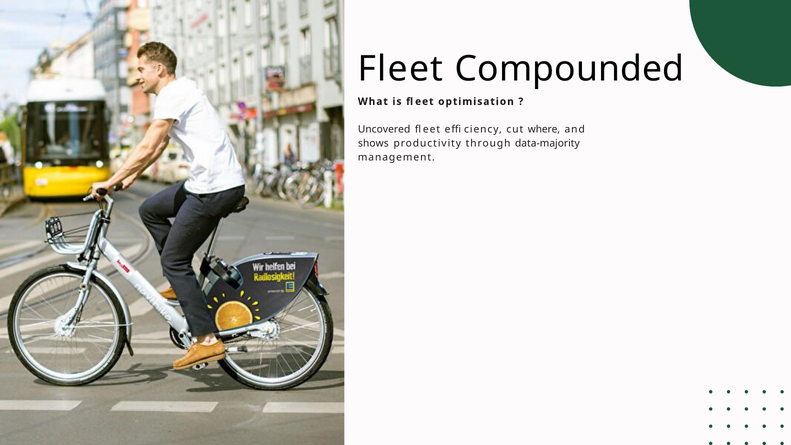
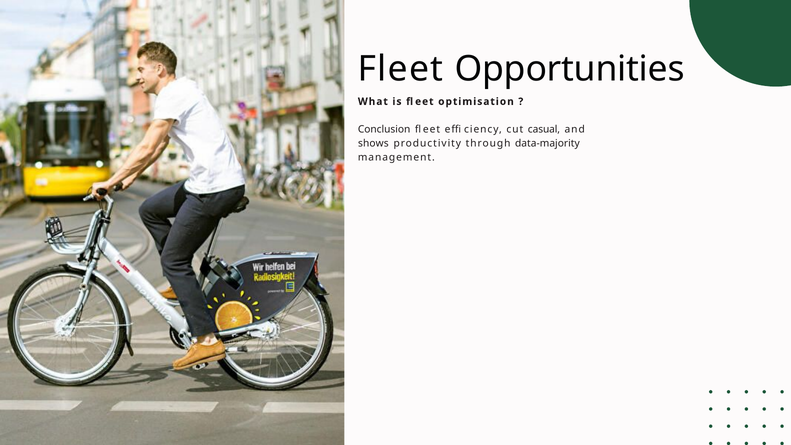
Compounded: Compounded -> Opportunities (570, 69)
Uncovered: Uncovered -> Conclusion (384, 129)
where: where -> casual (544, 129)
